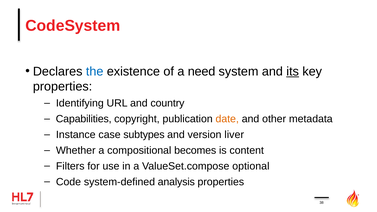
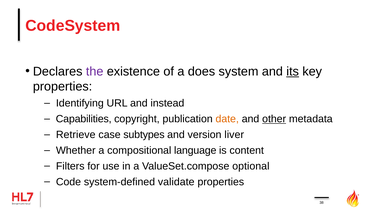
the colour: blue -> purple (95, 71)
need: need -> does (201, 71)
country: country -> instead (167, 103)
other underline: none -> present (274, 119)
Instance: Instance -> Retrieve (76, 135)
becomes: becomes -> language (195, 150)
analysis: analysis -> validate (176, 182)
